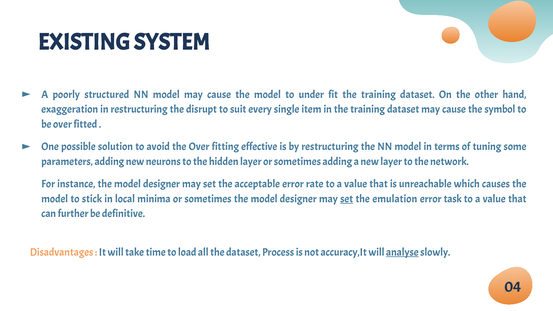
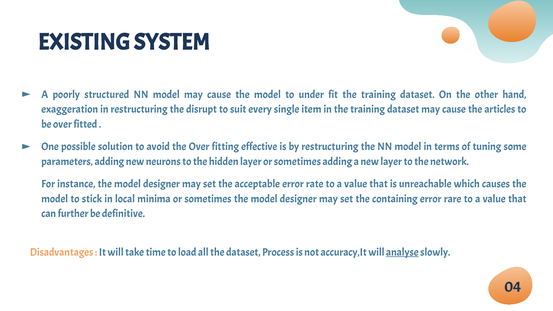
symbol: symbol -> articles (500, 109)
set underline: present -> none (347, 199)
emulation: emulation -> containing (395, 199)
task: task -> rare (453, 199)
